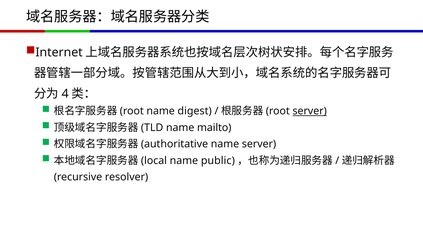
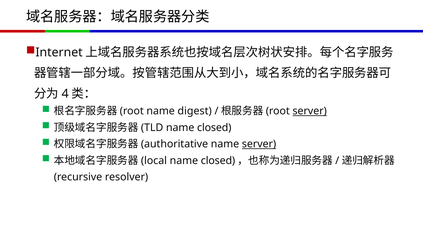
mailto: mailto -> closed (214, 128)
server underline: none -> present (259, 144)
public: public -> closed (218, 161)
